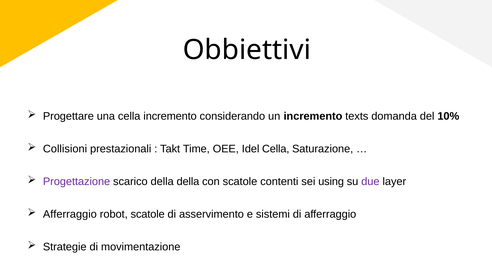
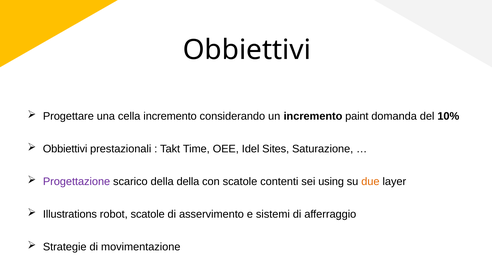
texts: texts -> paint (357, 117)
Collisioni: Collisioni -> Obbiettivi (65, 149)
Idel Cella: Cella -> Sites (276, 149)
due colour: purple -> orange (370, 182)
Afferraggio: Afferraggio -> Illustrations (70, 215)
